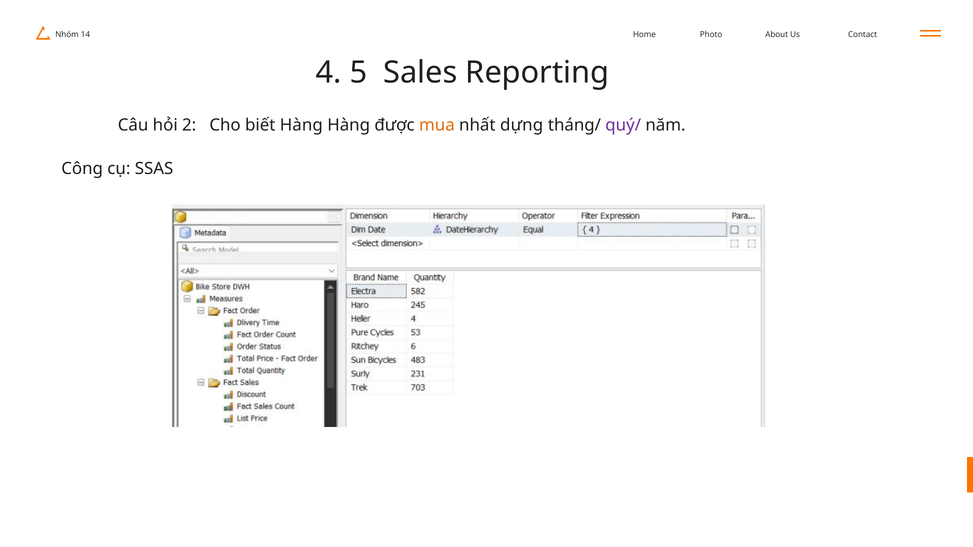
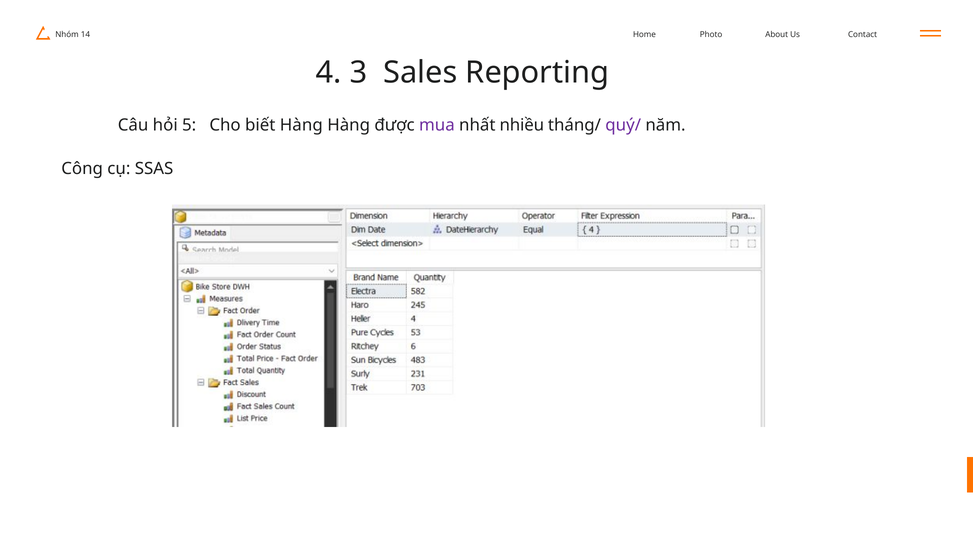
5: 5 -> 3 (358, 72)
2: 2 -> 5 (189, 125)
mua colour: orange -> purple (437, 125)
dựng: dựng -> nhiều (522, 125)
